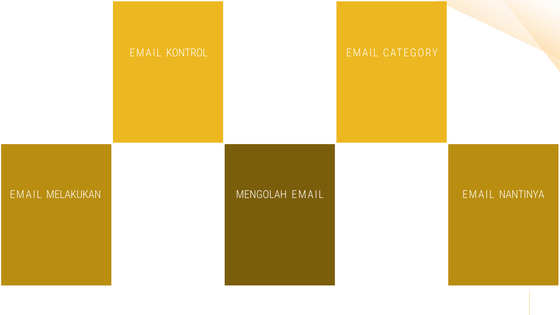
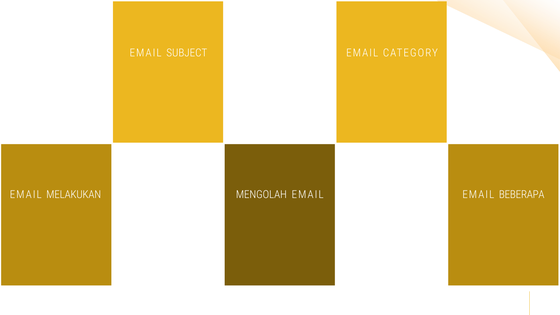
KONTROL: KONTROL -> SUBJECT (187, 53)
NANTINYA: NANTINYA -> BEBERAPA (522, 195)
